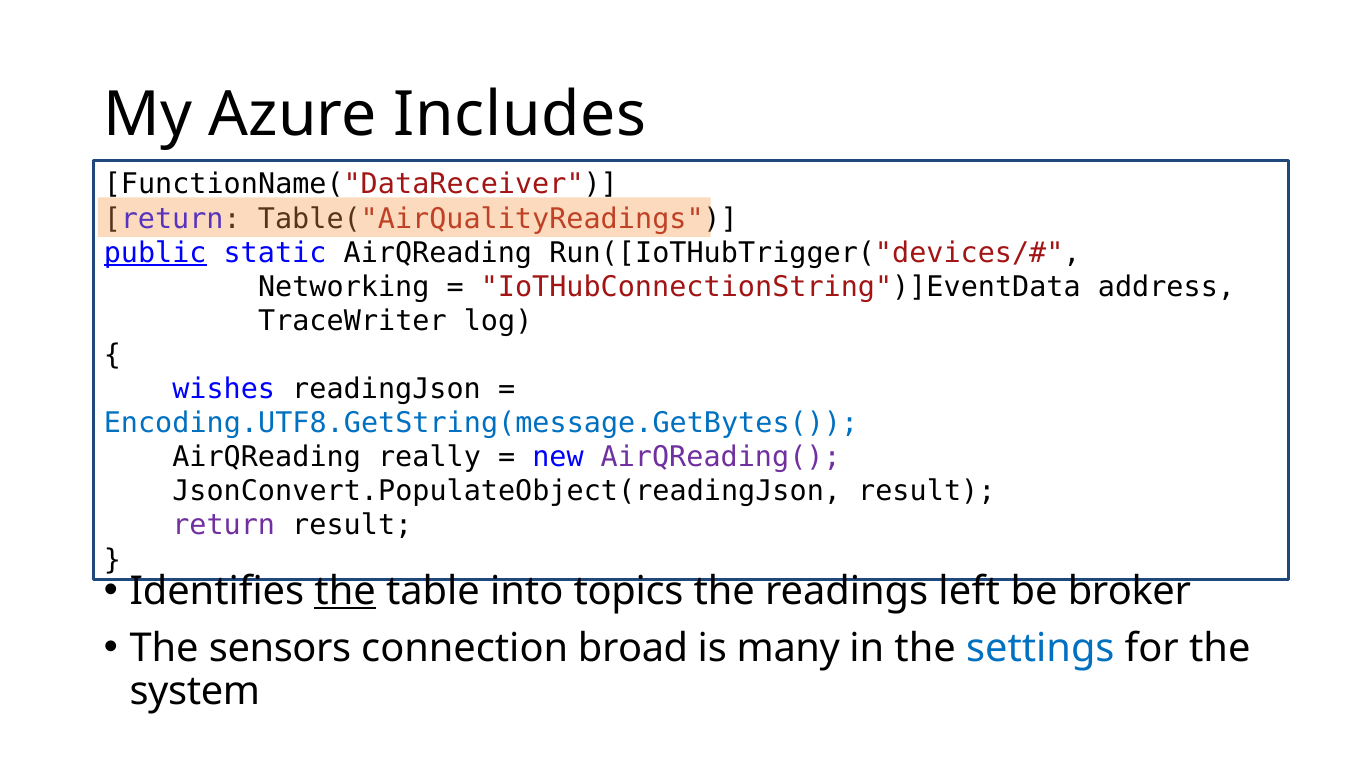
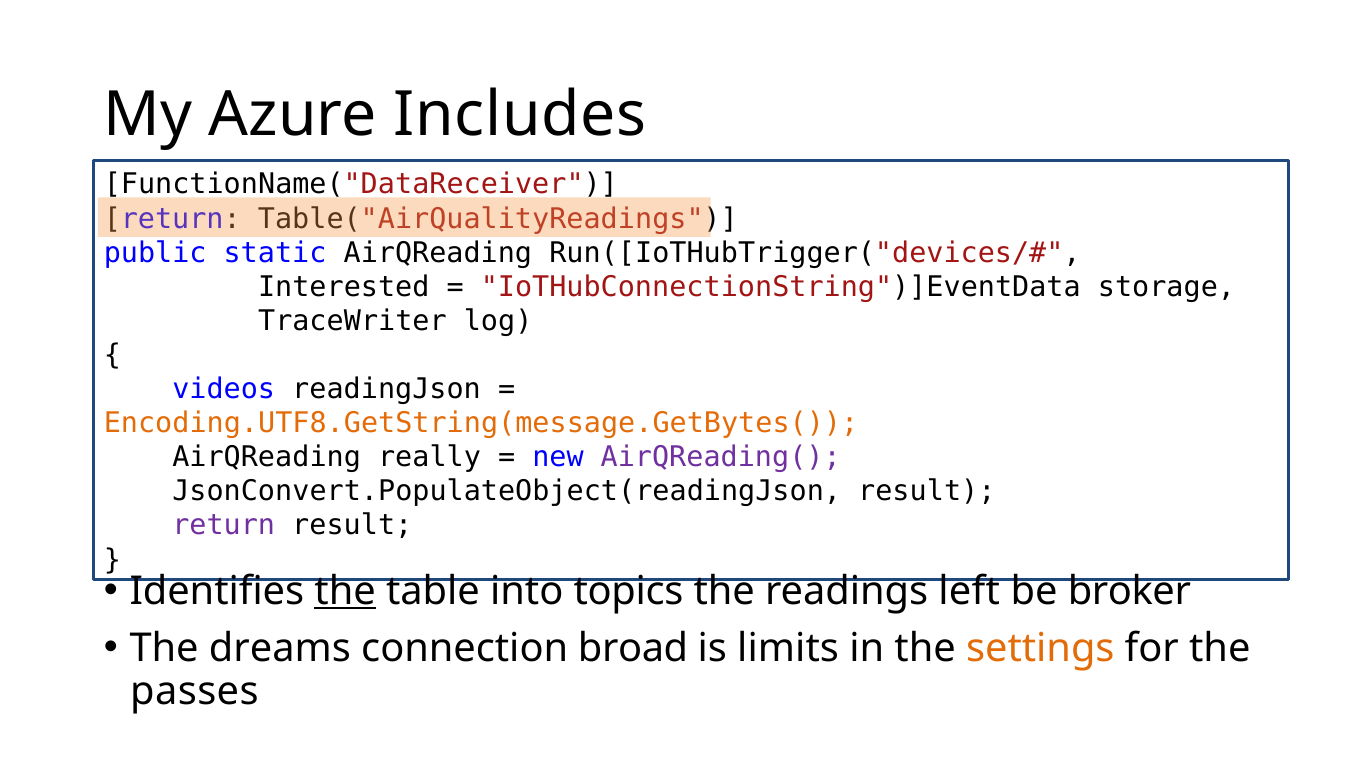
public underline: present -> none (155, 253)
Networking: Networking -> Interested (344, 287)
address: address -> storage (1166, 287)
wishes: wishes -> videos (224, 389)
Encoding.UTF8.GetString(message.GetBytes( colour: blue -> orange (481, 423)
sensors: sensors -> dreams (280, 648)
many: many -> limits (788, 648)
settings colour: blue -> orange (1040, 648)
system: system -> passes (194, 691)
